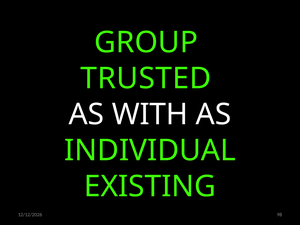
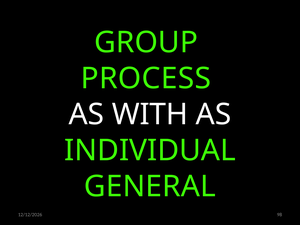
TRUSTED: TRUSTED -> PROCESS (146, 78)
EXISTING: EXISTING -> GENERAL (150, 186)
